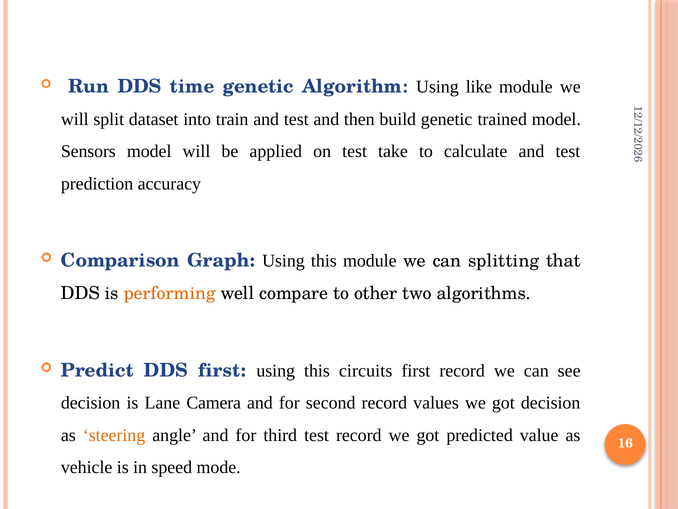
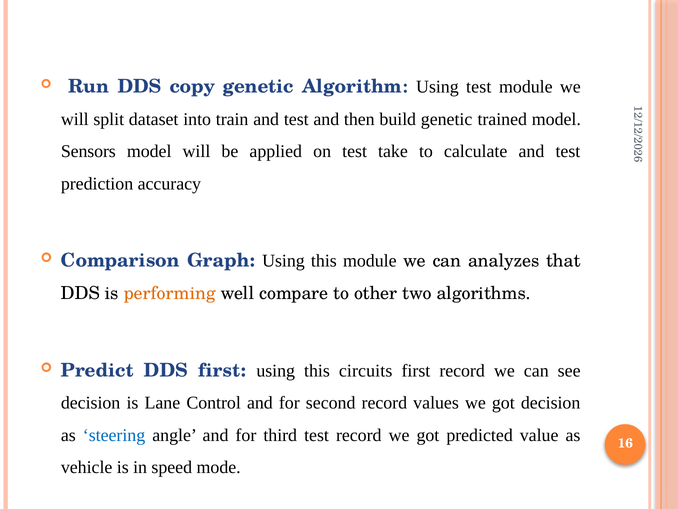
time: time -> copy (192, 87)
Using like: like -> test (479, 87)
splitting: splitting -> analyzes (504, 261)
Camera: Camera -> Control (214, 403)
steering colour: orange -> blue (114, 435)
